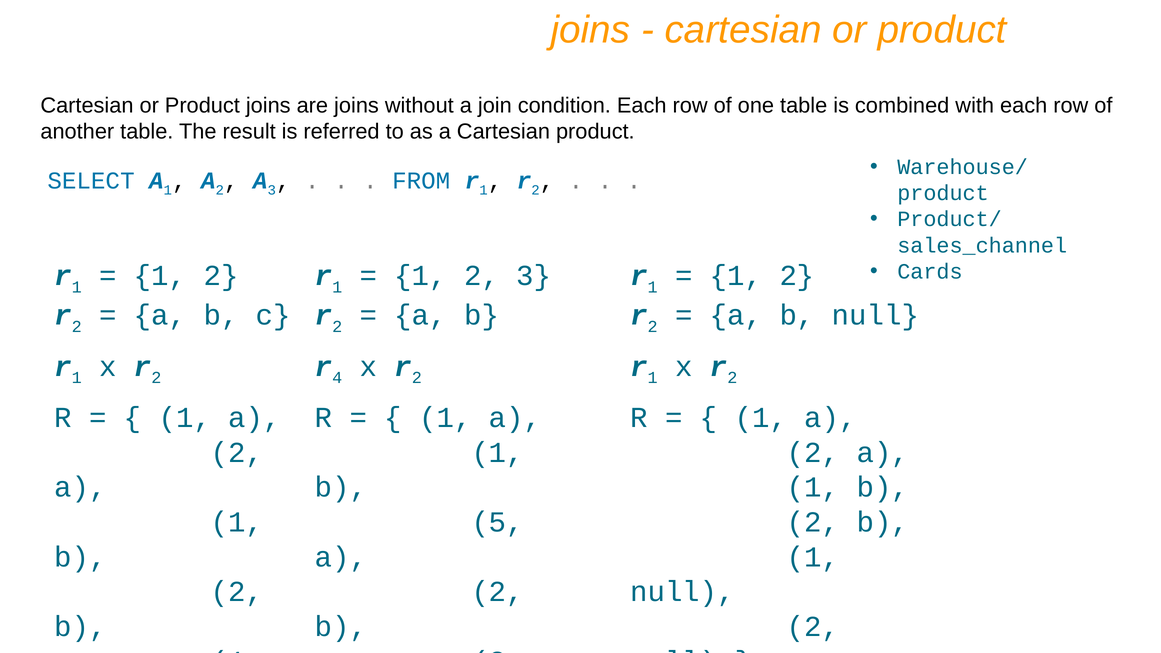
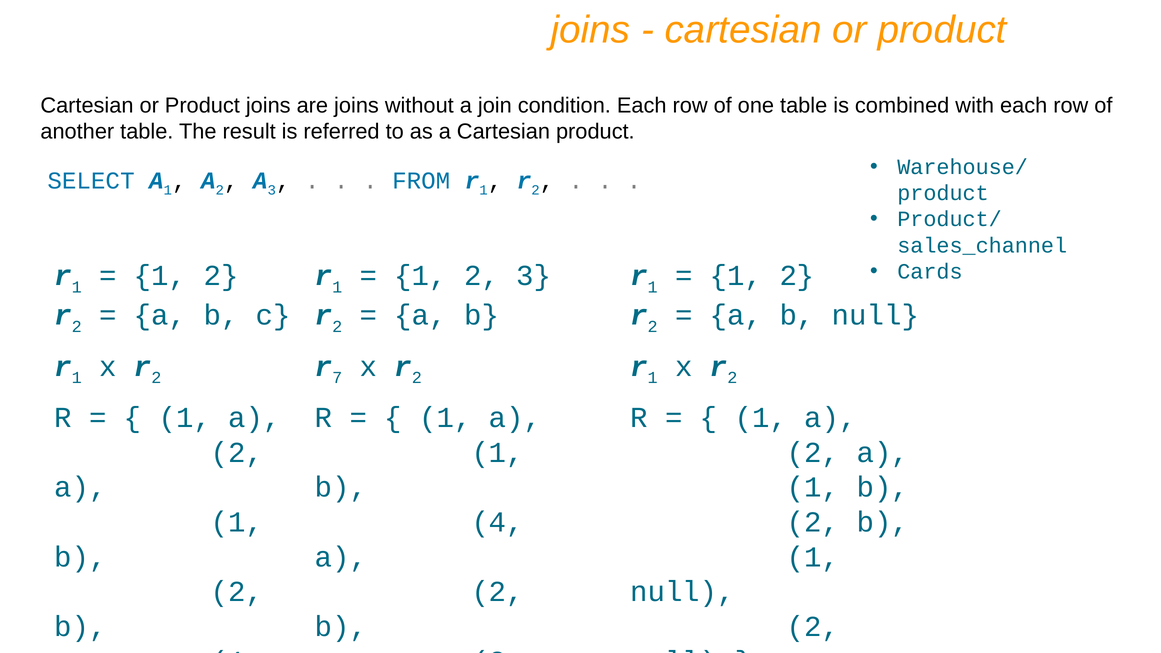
r 4: 4 -> 7 (337, 378)
5: 5 -> 4 (498, 522)
